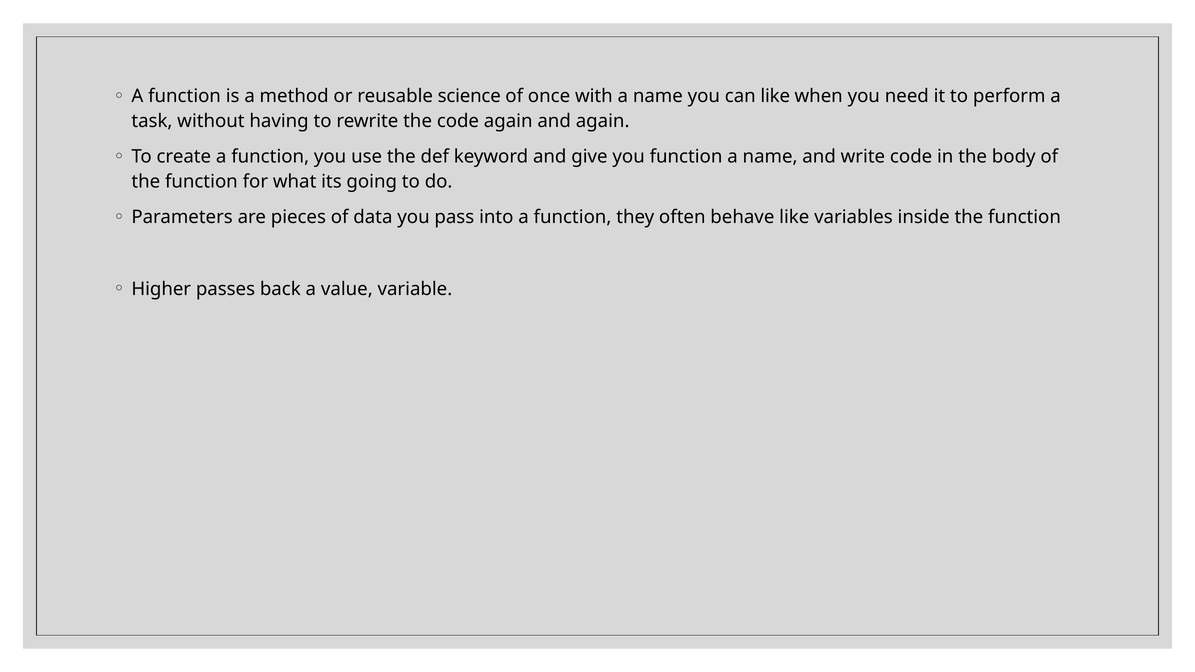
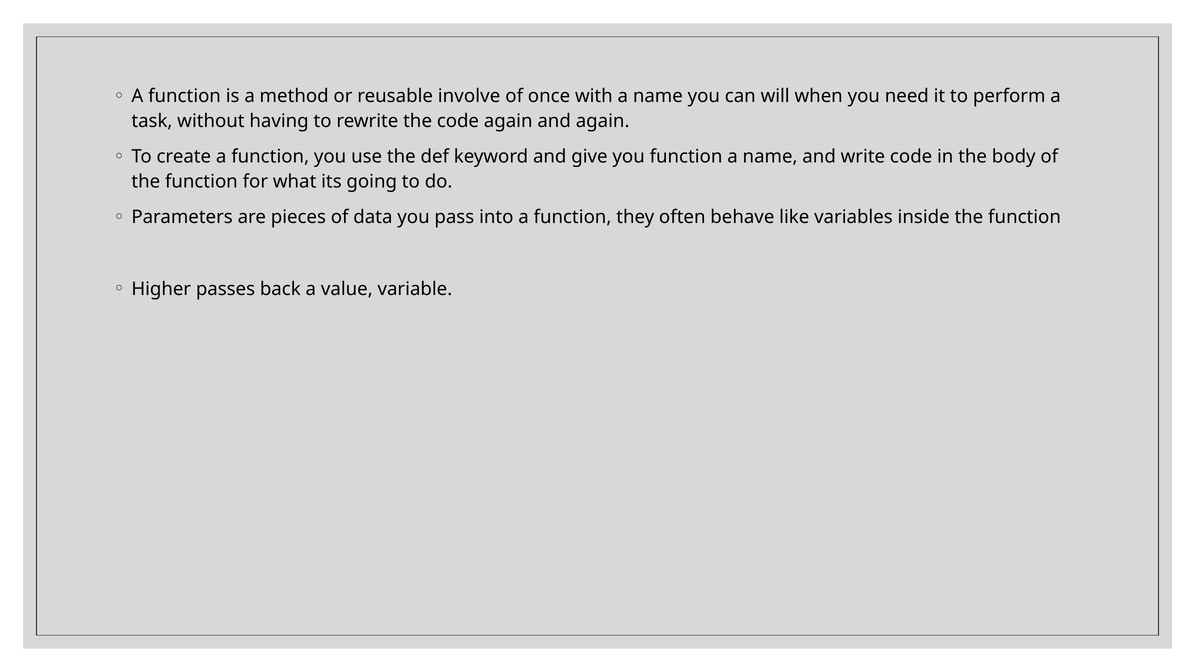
science: science -> involve (469, 96)
can like: like -> will (775, 96)
